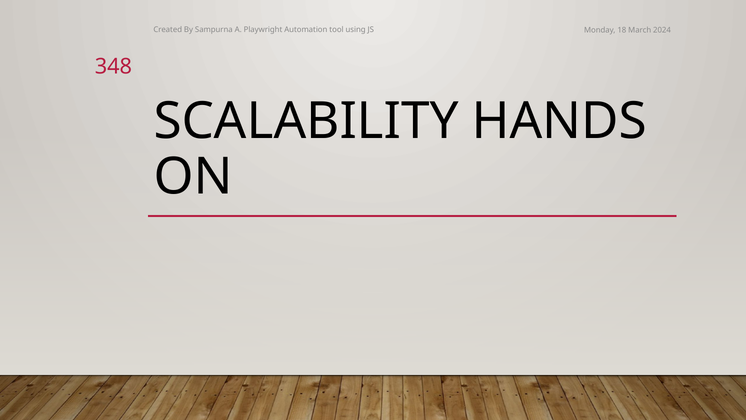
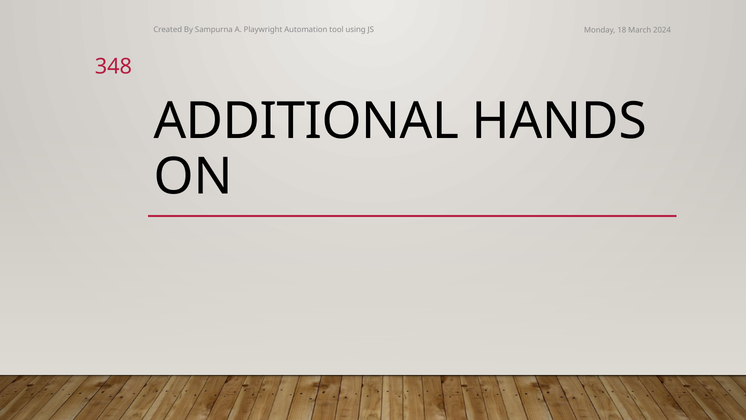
SCALABILITY: SCALABILITY -> ADDITIONAL (306, 121)
